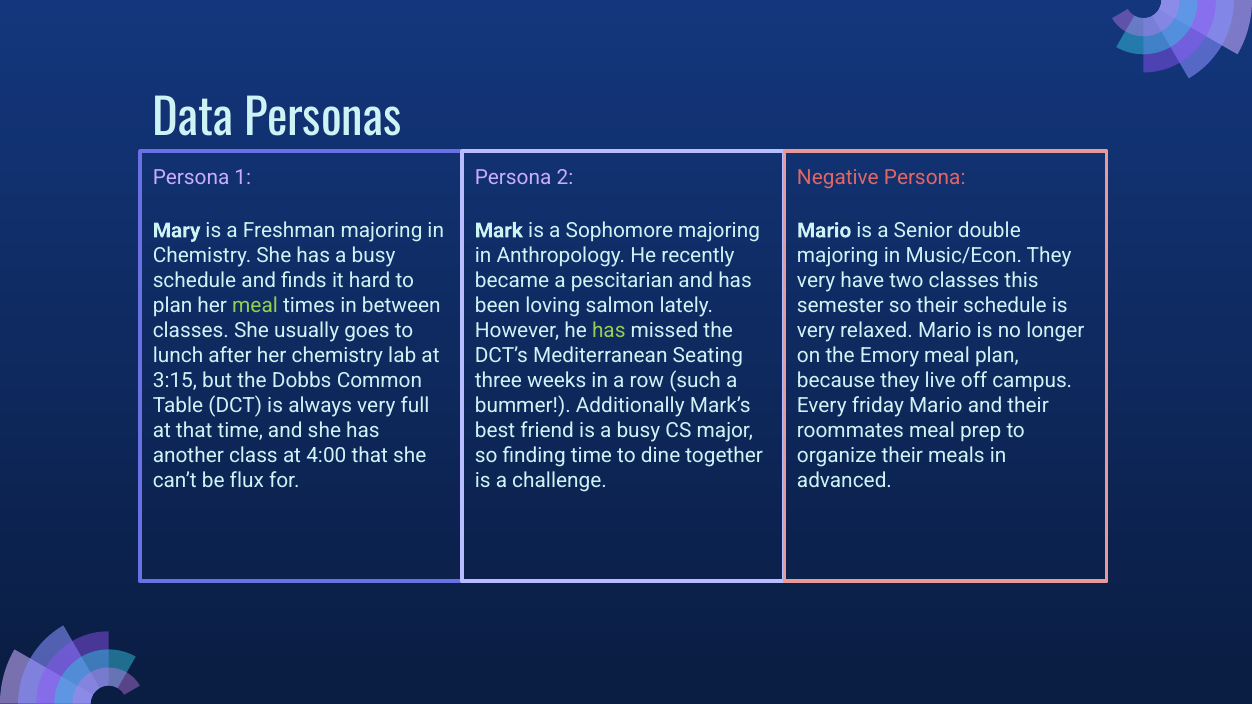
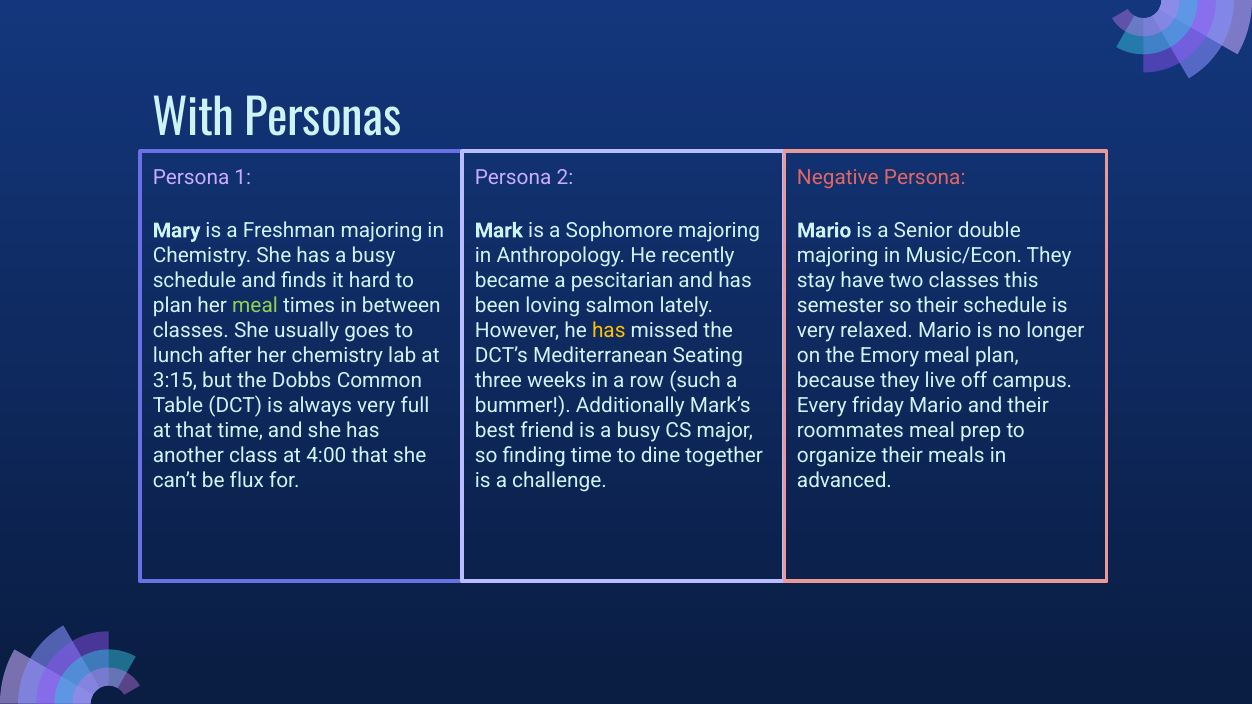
Data: Data -> With (193, 119)
very: very -> stay (816, 281)
has colour: light green -> yellow (609, 331)
